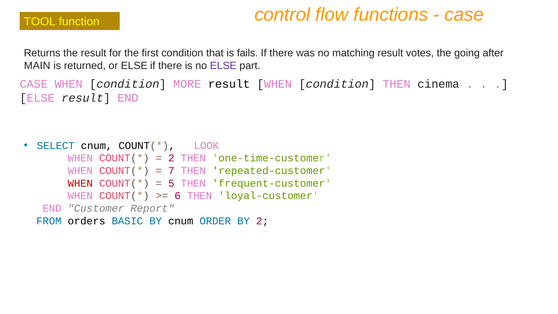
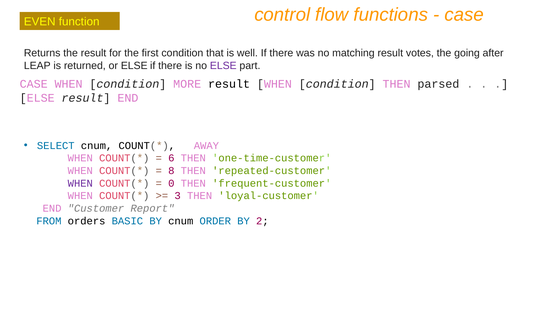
TOOL: TOOL -> EVEN (40, 22)
fails: fails -> well (247, 53)
MAIN: MAIN -> LEAP (37, 66)
cinema: cinema -> parsed (438, 84)
LOOK: LOOK -> AWAY (206, 146)
2: 2 -> 6 (171, 158)
7: 7 -> 8 (171, 171)
WHEN colour: red -> purple (80, 183)
5: 5 -> 0 (171, 183)
6: 6 -> 3 (178, 196)
